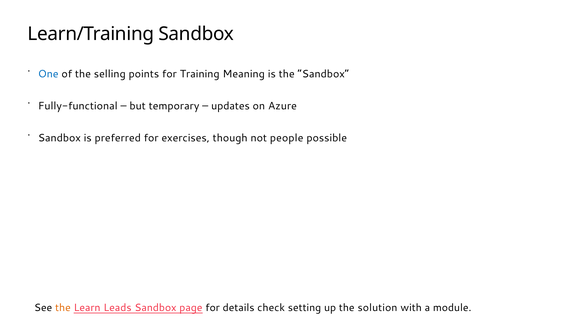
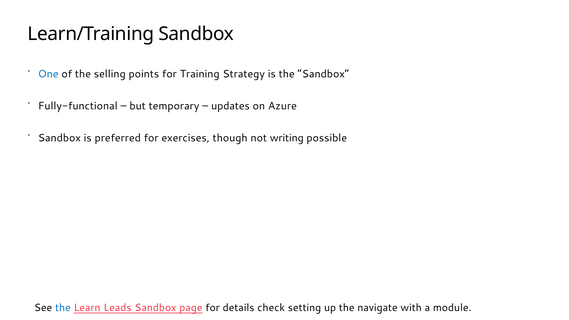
Meaning: Meaning -> Strategy (244, 74)
people: people -> writing (287, 138)
the colour: orange -> blue (63, 308)
solution: solution -> navigate (378, 308)
